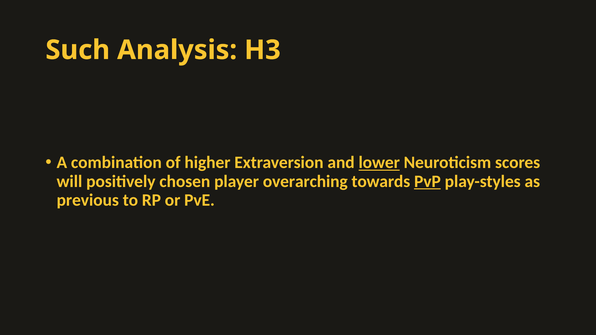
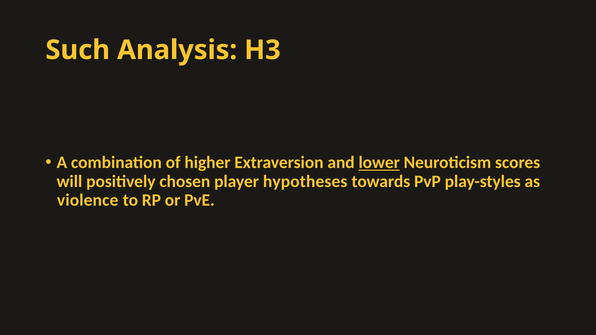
overarching: overarching -> hypotheses (305, 181)
PvP underline: present -> none (427, 181)
previous: previous -> violence (88, 200)
